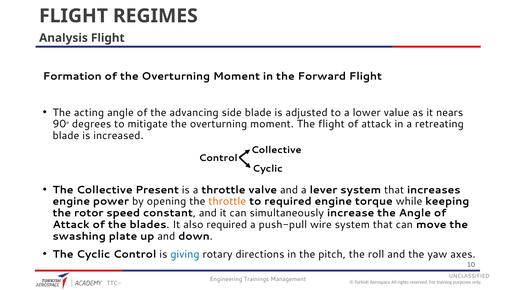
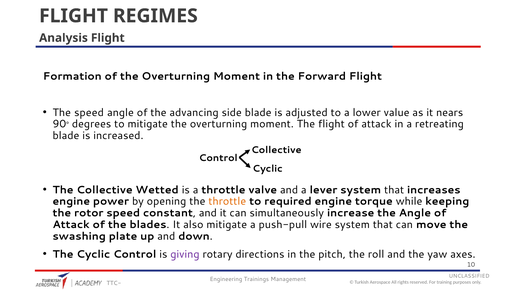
The acting: acting -> speed (89, 113)
Present: Present -> Wetted (157, 190)
also required: required -> mitigate (227, 225)
giving colour: blue -> purple (185, 254)
